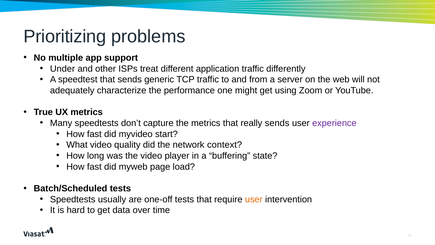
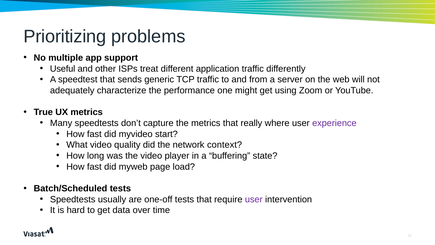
Under: Under -> Useful (63, 69)
really sends: sends -> where (277, 123)
user colour: orange -> purple (254, 199)
